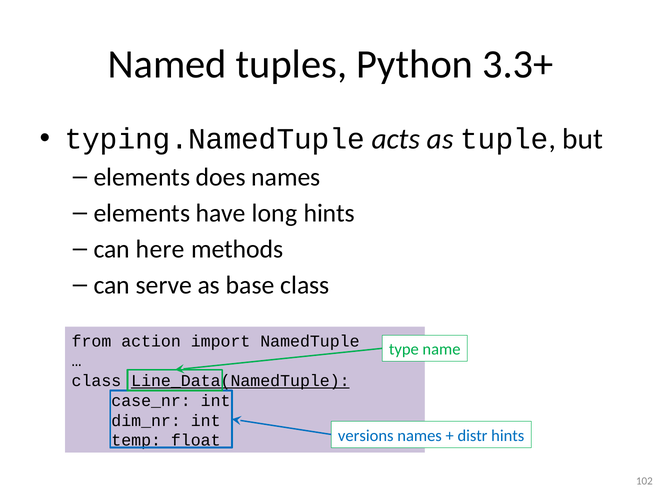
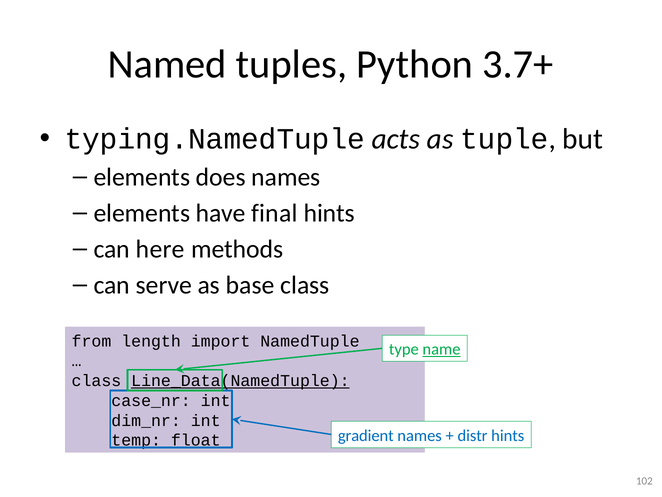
3.3+: 3.3+ -> 3.7+ (518, 64)
long: long -> final (274, 213)
action: action -> length (151, 341)
name underline: none -> present (442, 349)
versions: versions -> gradient (366, 435)
